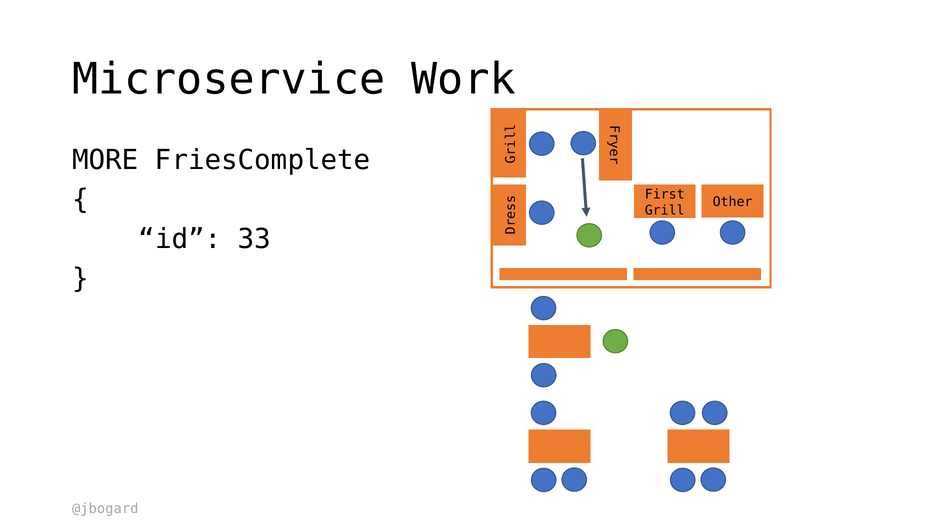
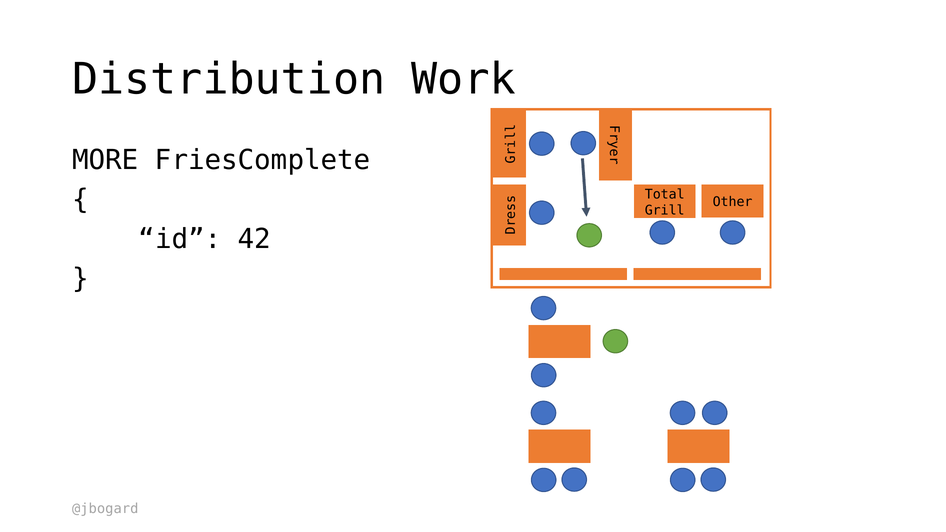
Microservice: Microservice -> Distribution (229, 79)
First: First -> Total (665, 194)
33: 33 -> 42 (254, 239)
